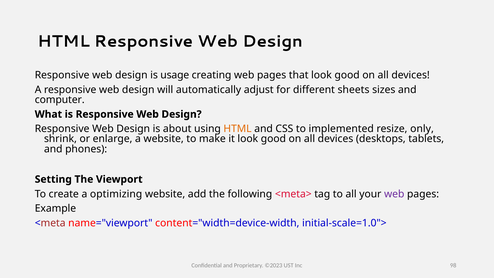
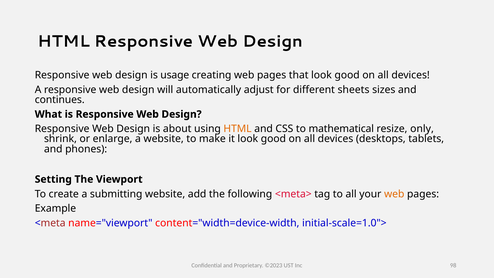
computer: computer -> continues (60, 100)
implemented: implemented -> mathematical (341, 129)
optimizing: optimizing -> submitting (116, 194)
web colour: purple -> orange (394, 194)
